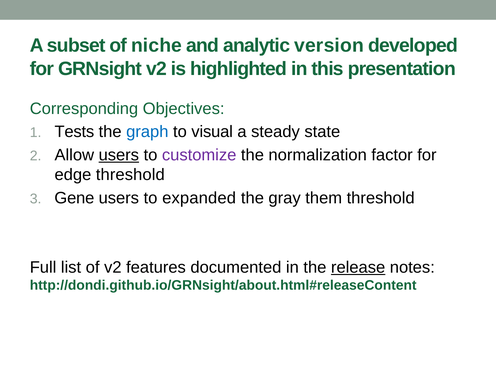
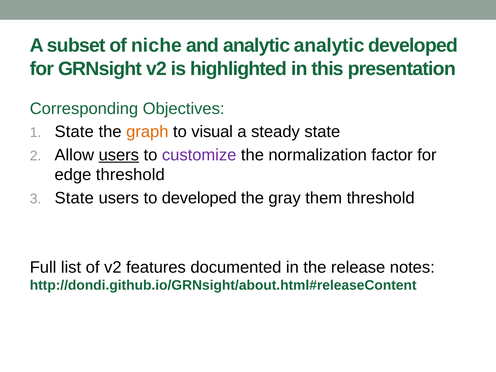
analytic version: version -> analytic (329, 46)
Tests: Tests -> State (74, 132)
graph colour: blue -> orange (147, 132)
Gene: Gene -> State (74, 198)
to expanded: expanded -> developed (199, 198)
release underline: present -> none (358, 267)
